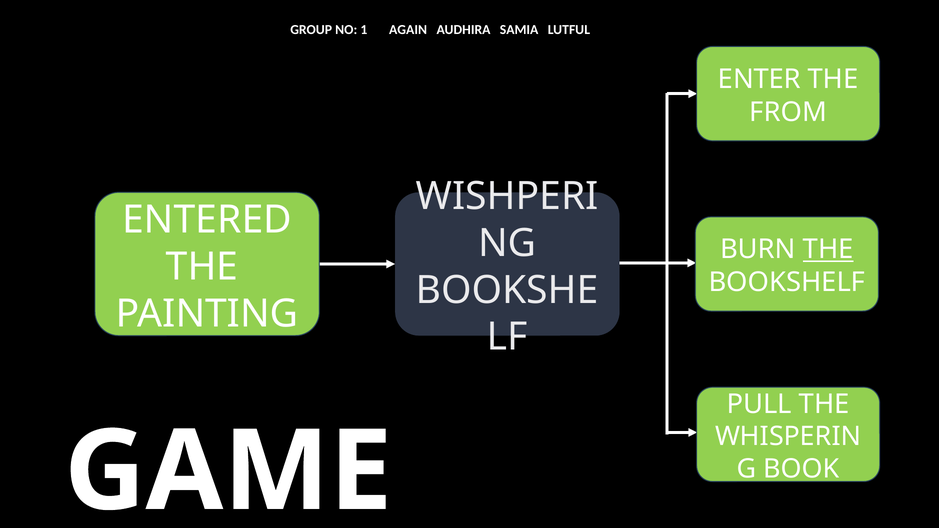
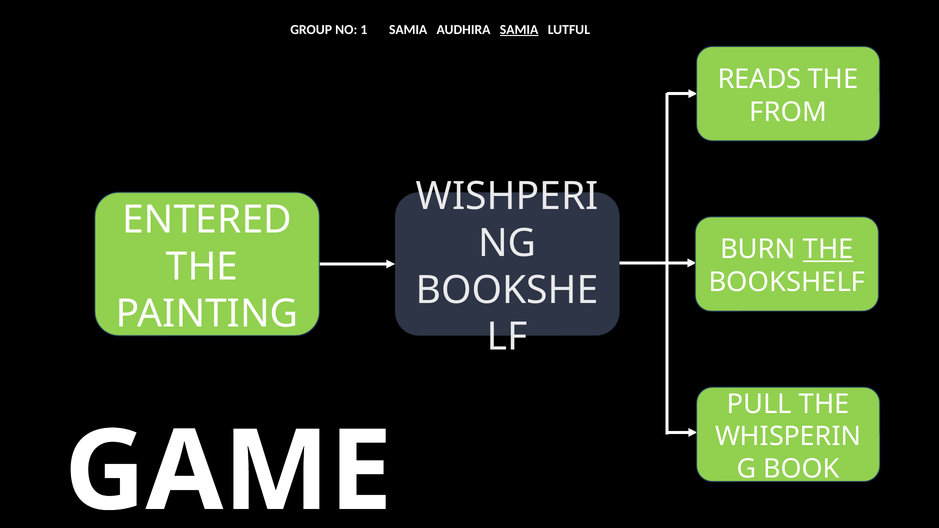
1 AGAIN: AGAIN -> SAMIA (408, 29)
SAMIA underline: none -> present (519, 29)
ENTER: ENTER -> READS (759, 79)
